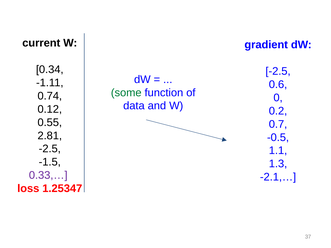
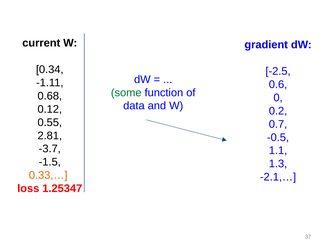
0.74: 0.74 -> 0.68 (50, 96)
-2.5: -2.5 -> -3.7 (50, 149)
0.33,… colour: purple -> orange (48, 175)
